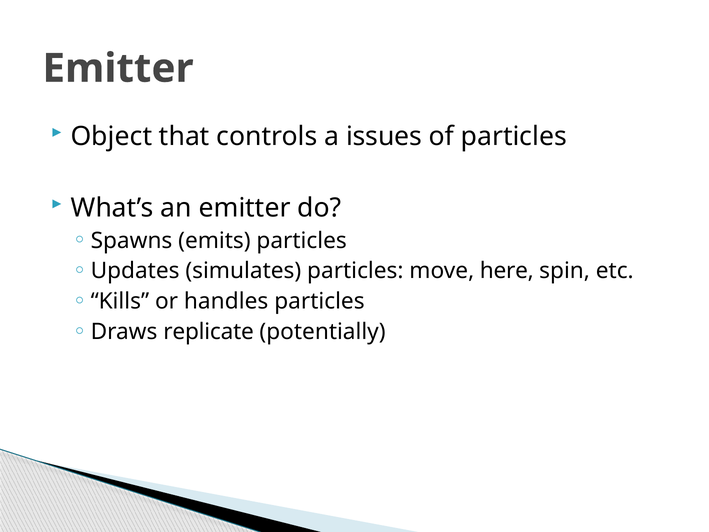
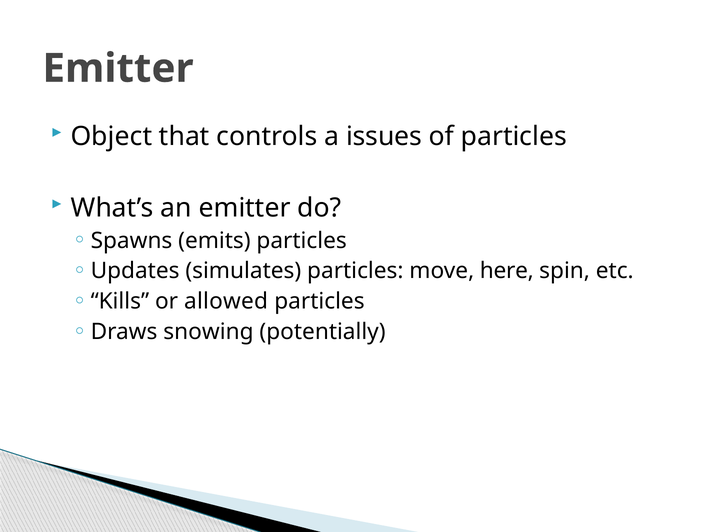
handles: handles -> allowed (226, 301)
replicate: replicate -> snowing (208, 332)
